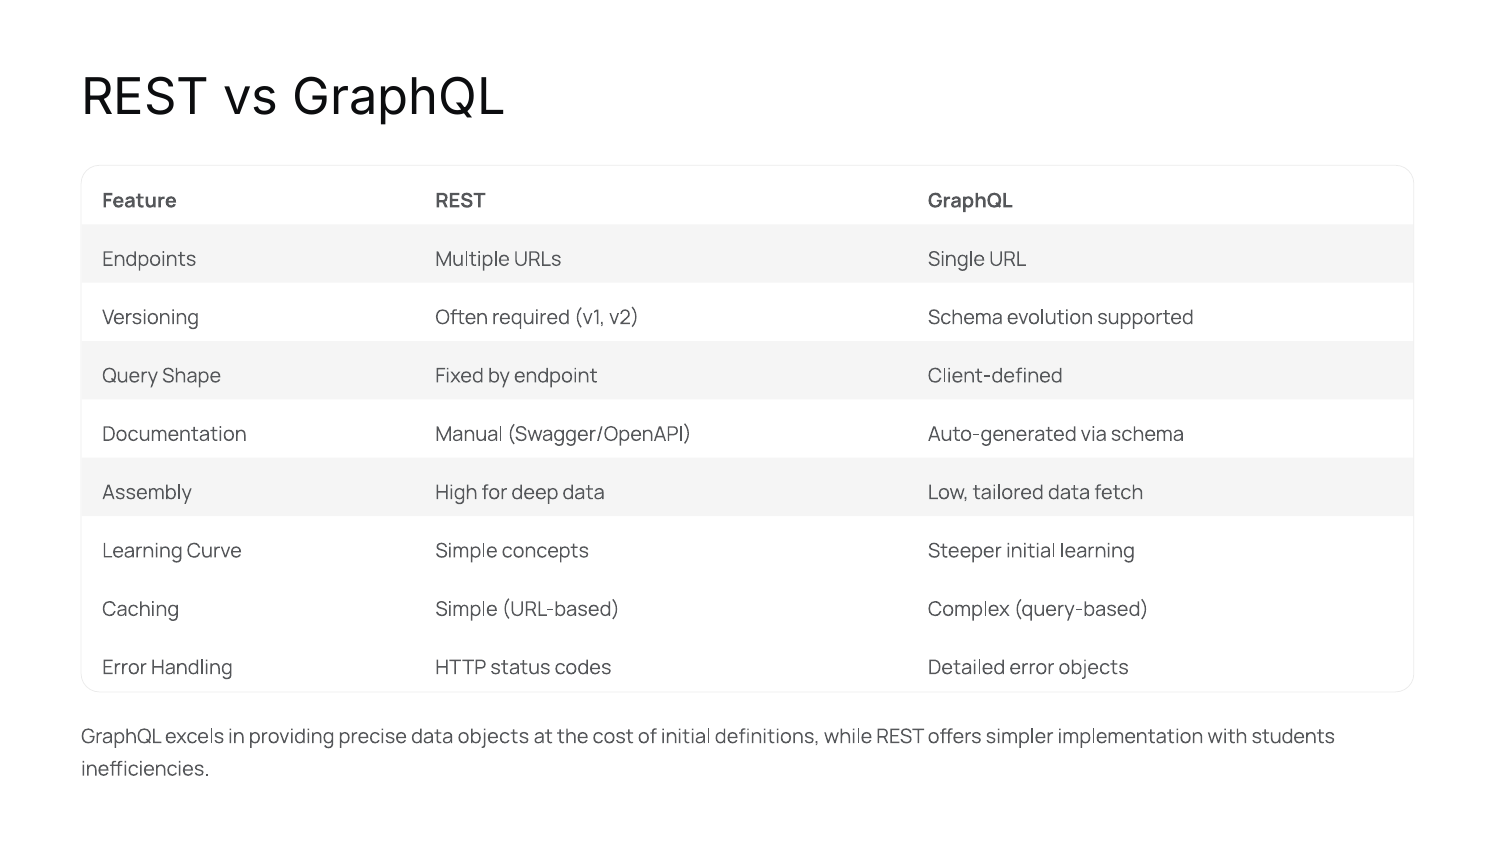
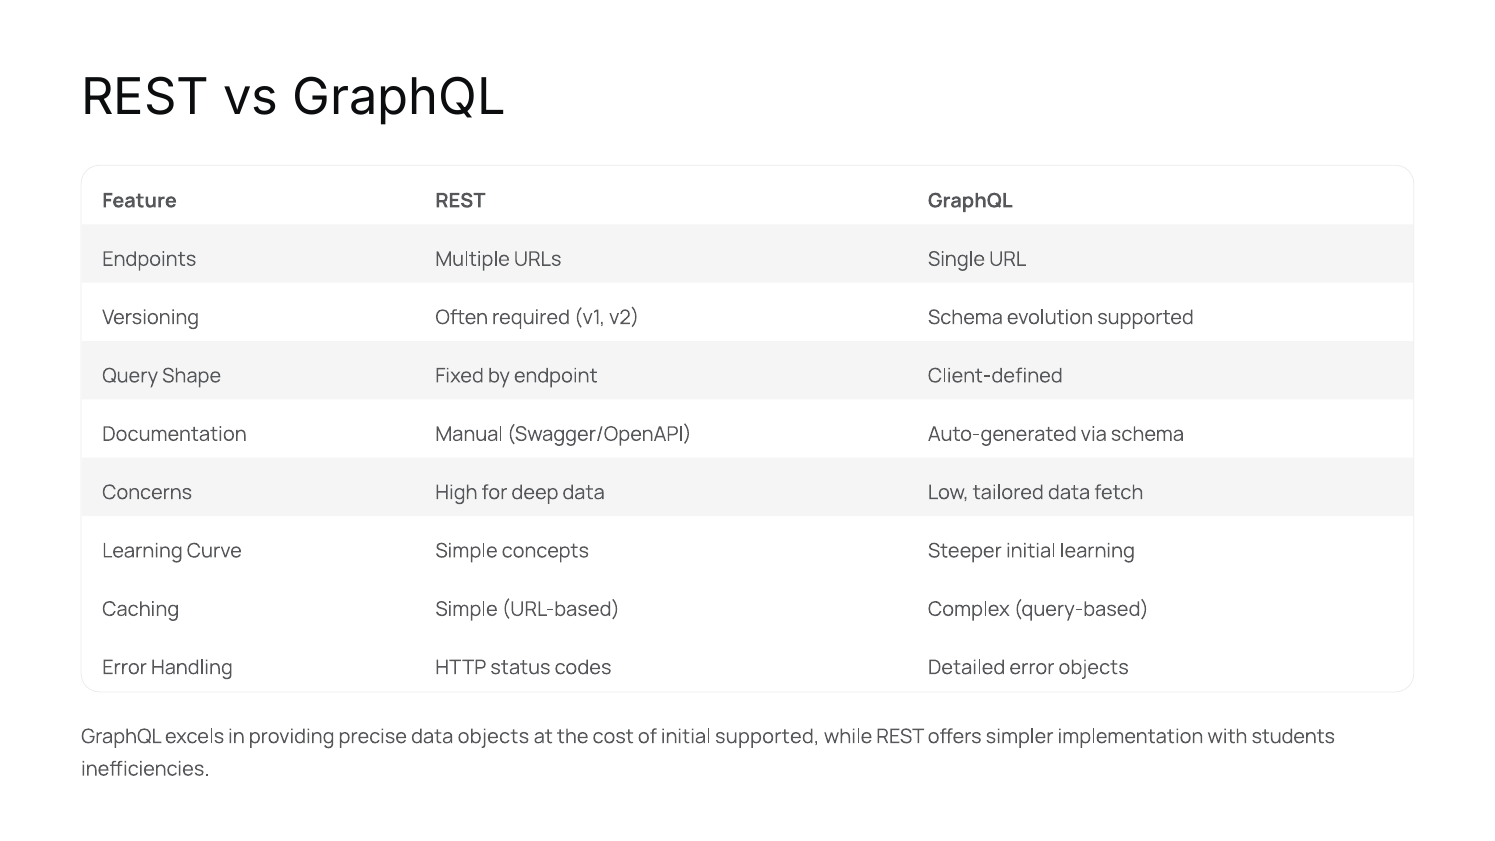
Assembly: Assembly -> Concerns (147, 492)
initial definitions: definitions -> supported (767, 736)
